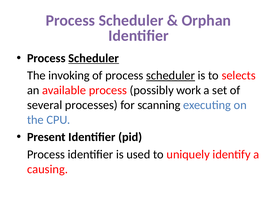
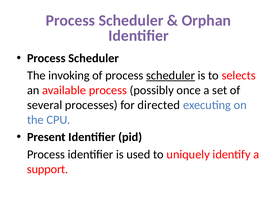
Scheduler underline: present -> none (94, 58)
work: work -> once (189, 90)
scanning: scanning -> directed (159, 105)
causing: causing -> support (48, 169)
